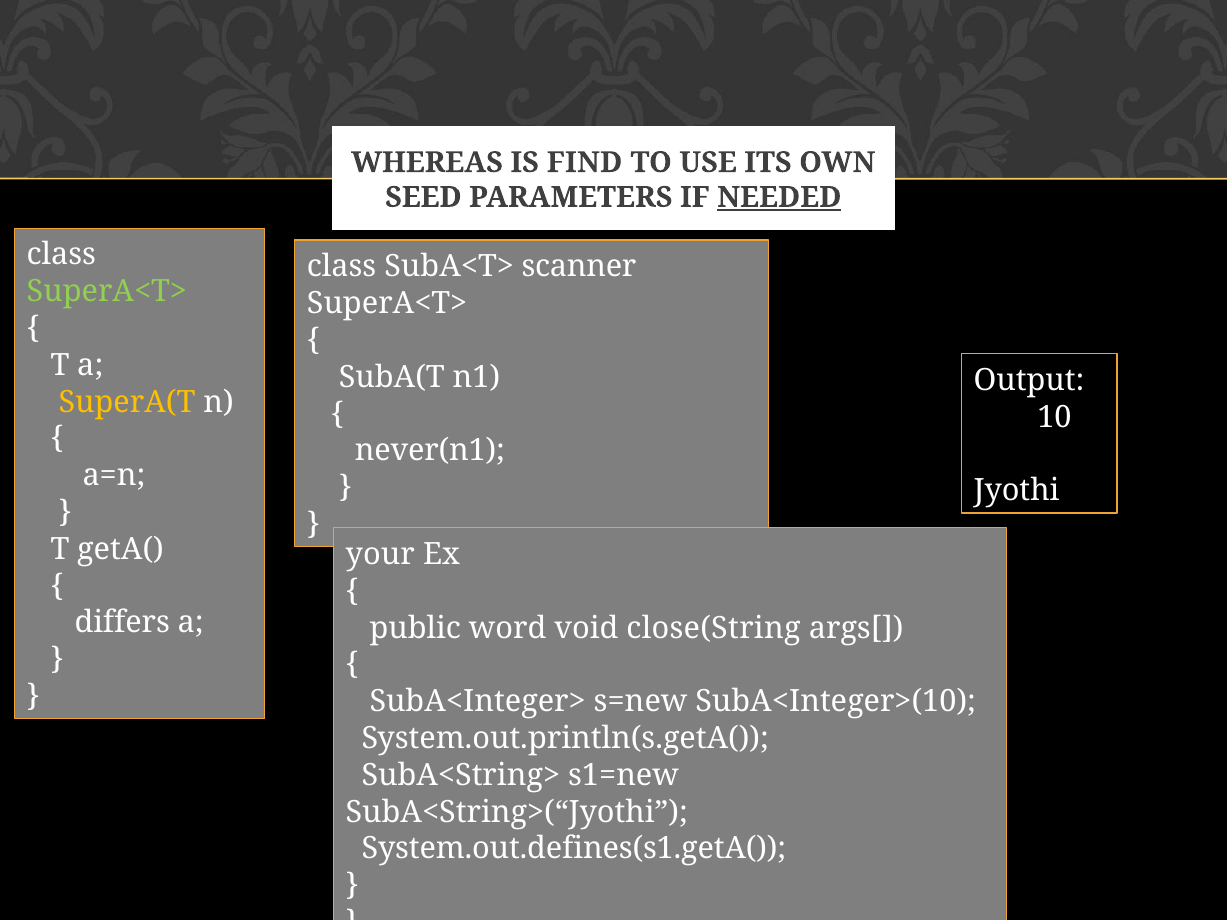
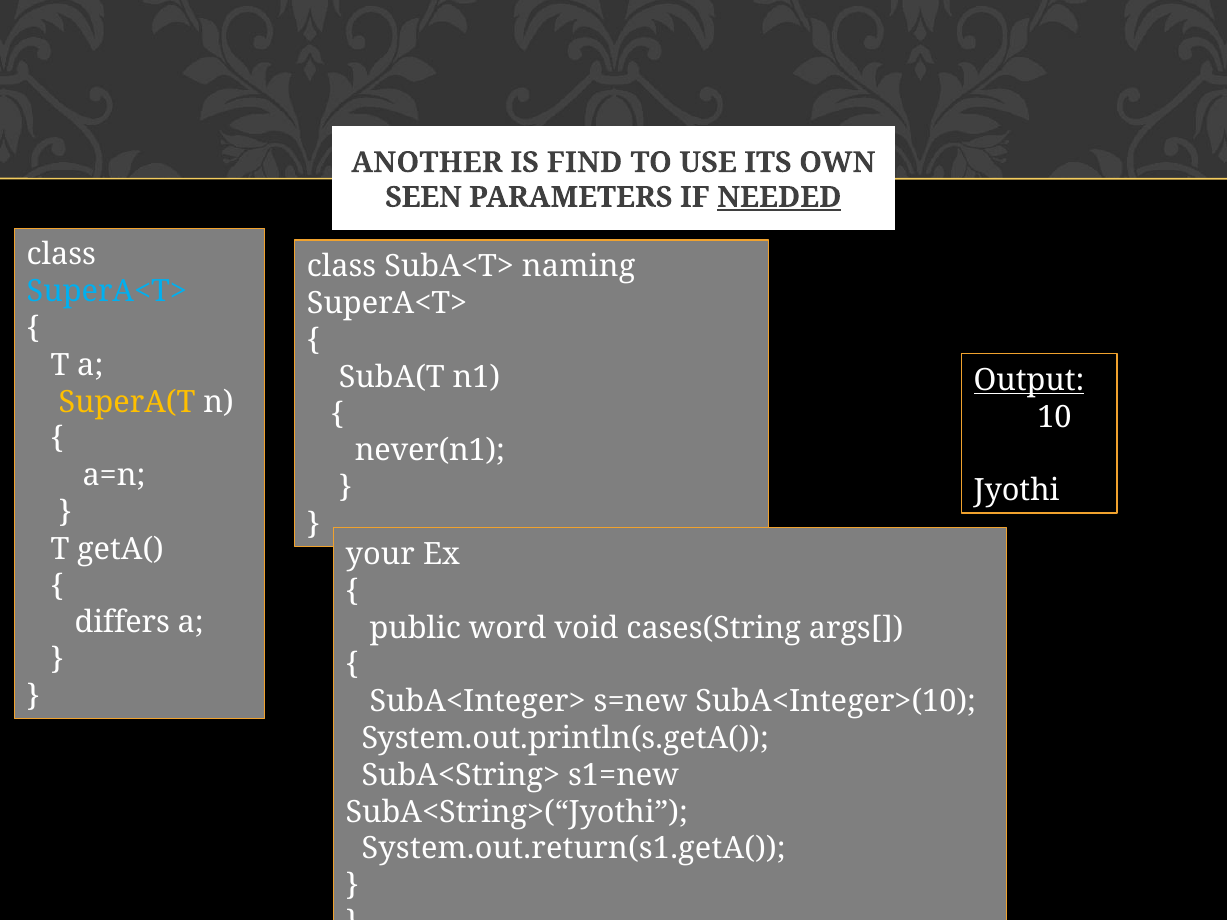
WHEREAS: WHEREAS -> ANOTHER (427, 163)
SEED: SEED -> SEEN (423, 197)
scanner: scanner -> naming (579, 267)
SuperA<T> colour: light green -> light blue (107, 292)
Output underline: none -> present (1029, 380)
close(String: close(String -> cases(String (714, 628)
System.out.defines(s1.getA(: System.out.defines(s1.getA( -> System.out.return(s1.getA( (574, 849)
